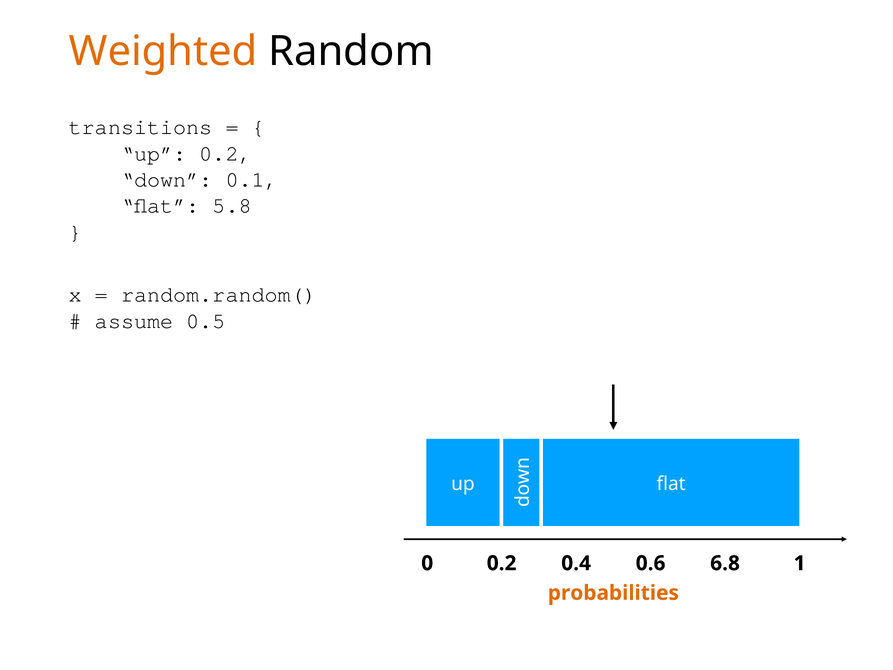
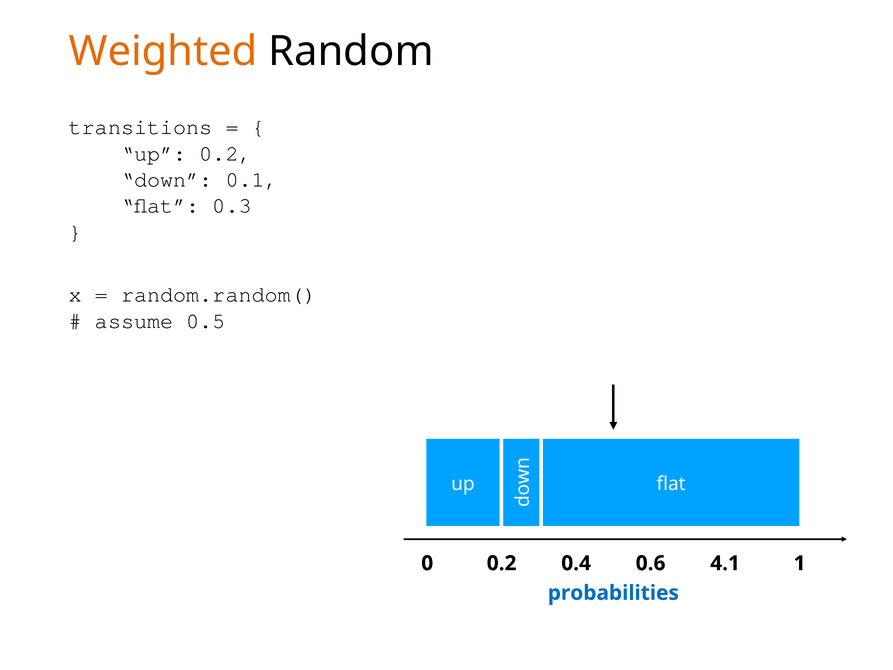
5.8: 5.8 -> 0.3 (232, 206)
6.8: 6.8 -> 4.1 (725, 563)
probabilities colour: orange -> blue (613, 593)
